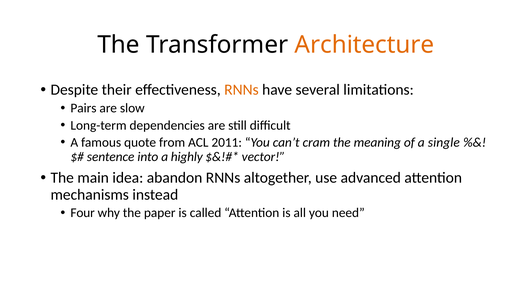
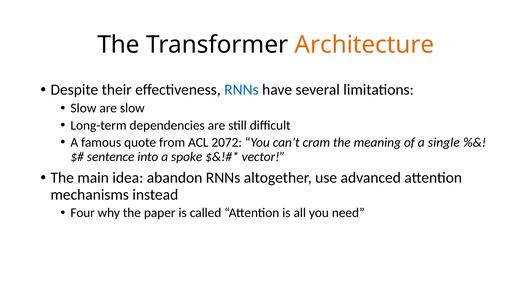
RNNs colour: orange -> blue (241, 90)
Pairs: Pairs -> Slow (83, 108)
2011: 2011 -> 2072 (227, 143)
highly: highly -> spoke (187, 157)
